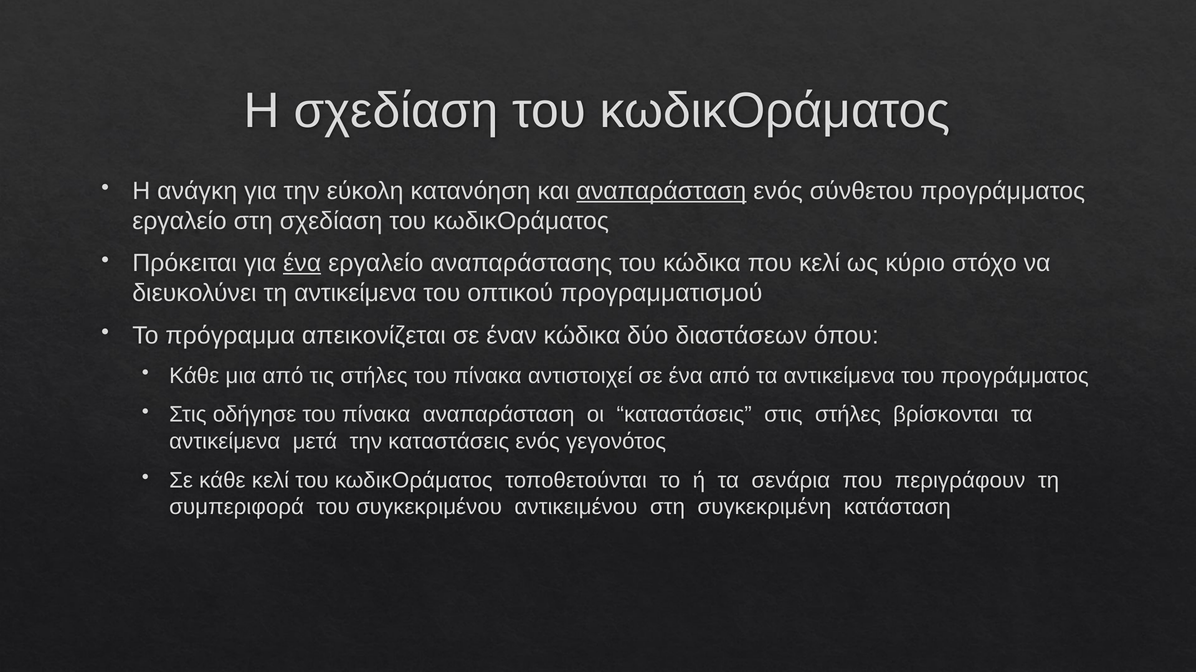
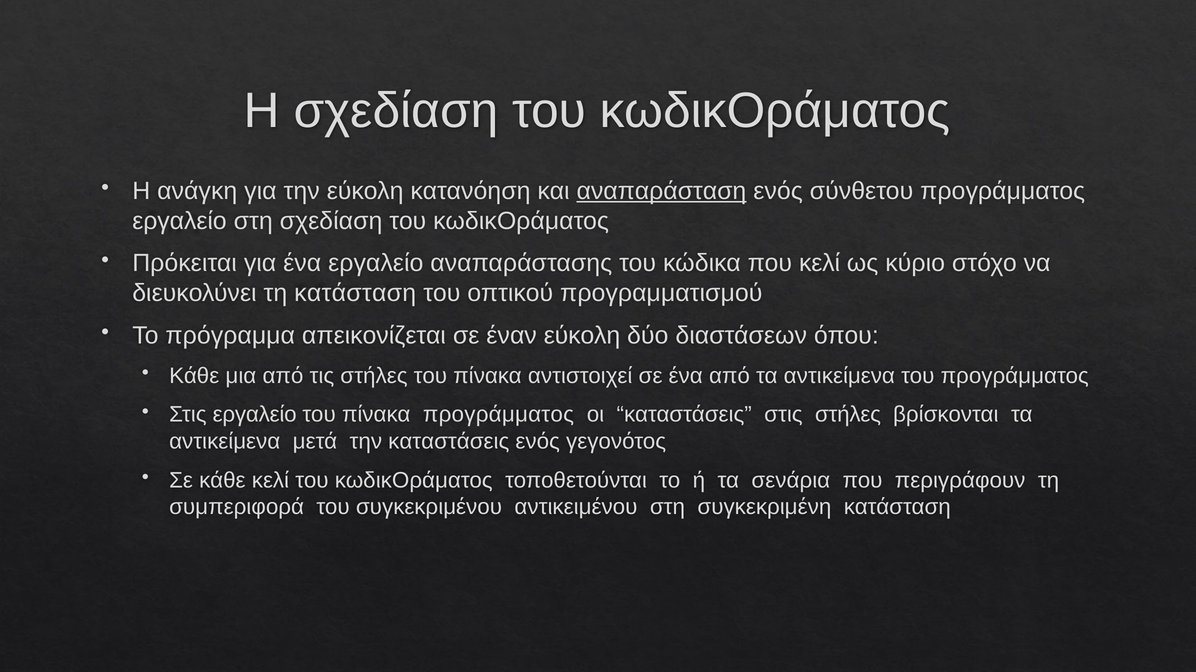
ένα underline: present -> none (302, 264)
τη αντικείμενα: αντικείμενα -> κατάσταση (355, 293)
έναν κώδικα: κώδικα -> εύκολη (582, 336)
Στις οδήγησε: οδήγησε -> εργαλείο (255, 415)
πίνακα αναπαράσταση: αναπαράσταση -> προγράμματος (498, 415)
